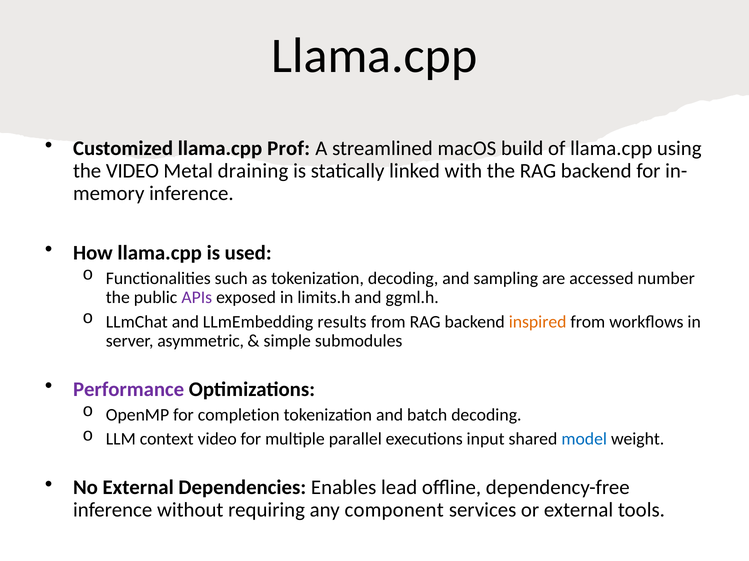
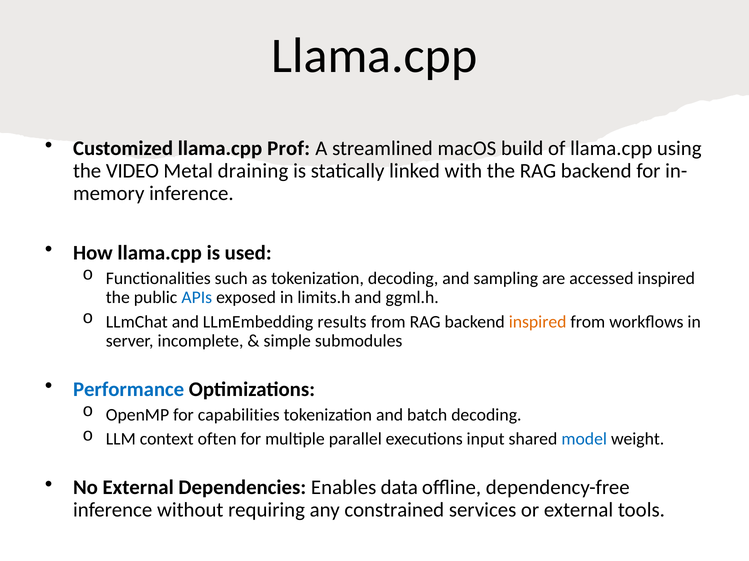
accessed number: number -> inspired (666, 279)
APIs colour: purple -> blue (197, 298)
asymmetric: asymmetric -> incomplete (201, 341)
Performance colour: purple -> blue (129, 390)
completion: completion -> capabilities (239, 415)
context video: video -> often (217, 440)
lead: lead -> data (399, 488)
component: component -> constrained (394, 511)
